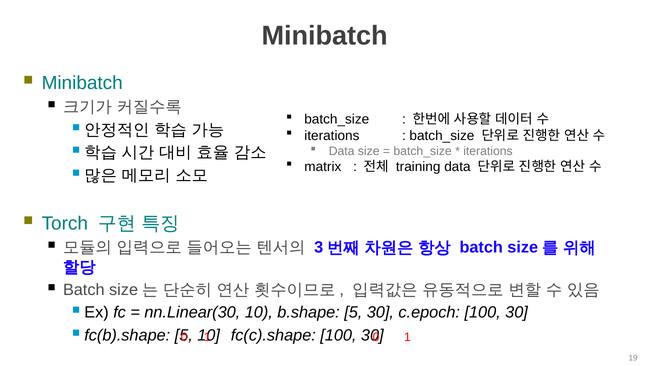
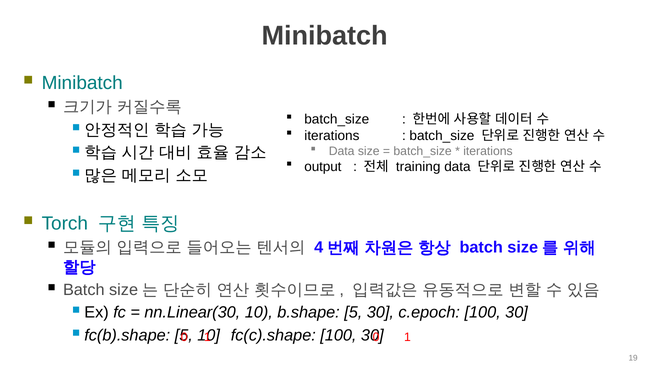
matrix: matrix -> output (323, 167)
3: 3 -> 4 (319, 248)
